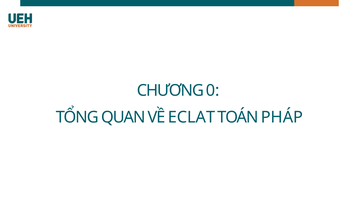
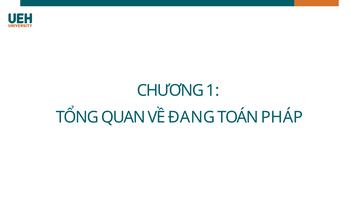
0: 0 -> 1 (213, 91)
ECLAT: ECLAT -> ĐANG (191, 117)
